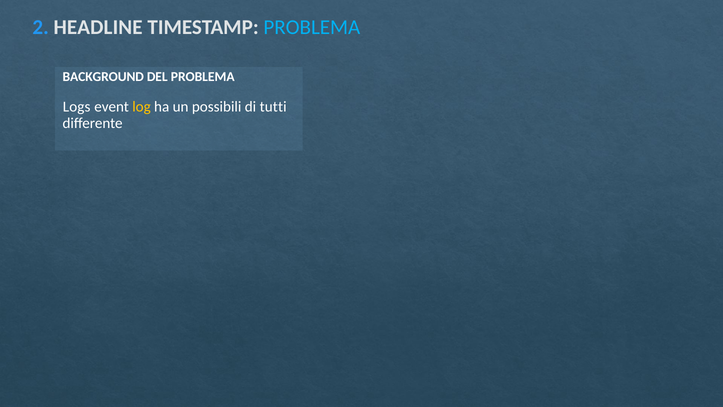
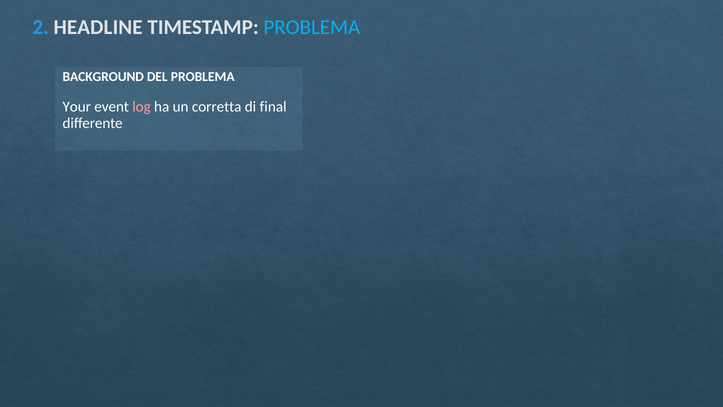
Logs: Logs -> Your (77, 107)
log colour: yellow -> pink (141, 107)
possibili: possibili -> corretta (217, 107)
tutti: tutti -> final (273, 107)
